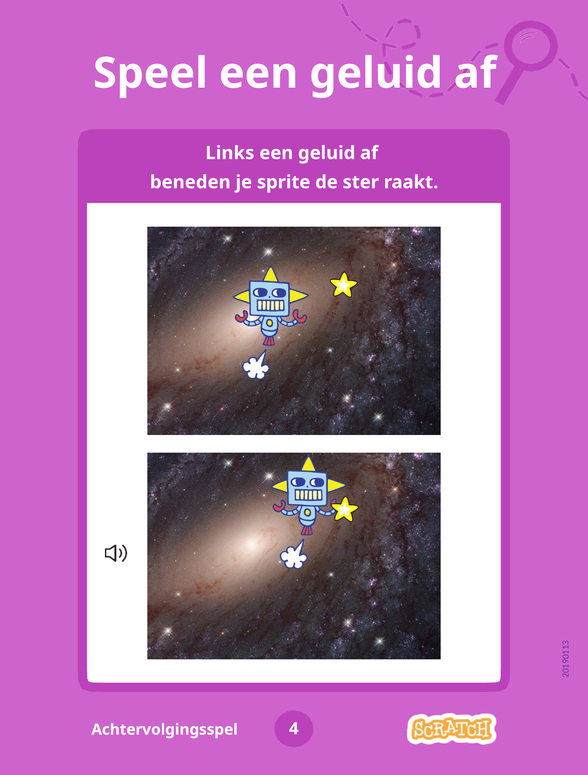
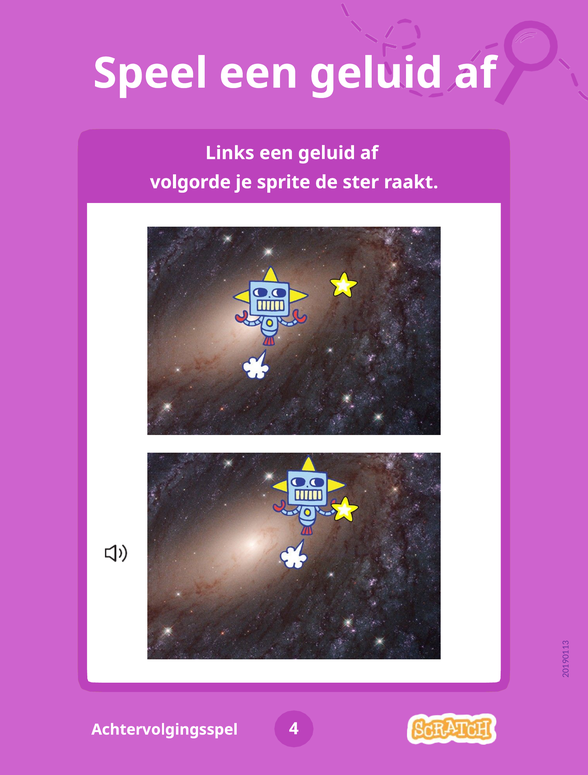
beneden: beneden -> volgorde (190, 182)
